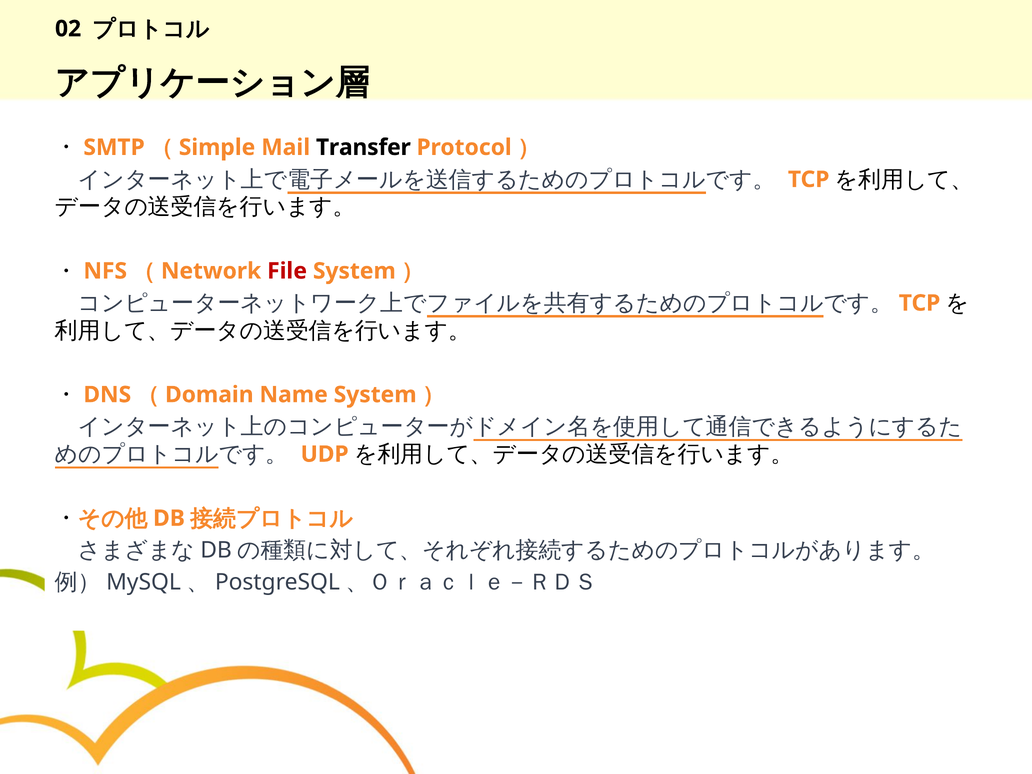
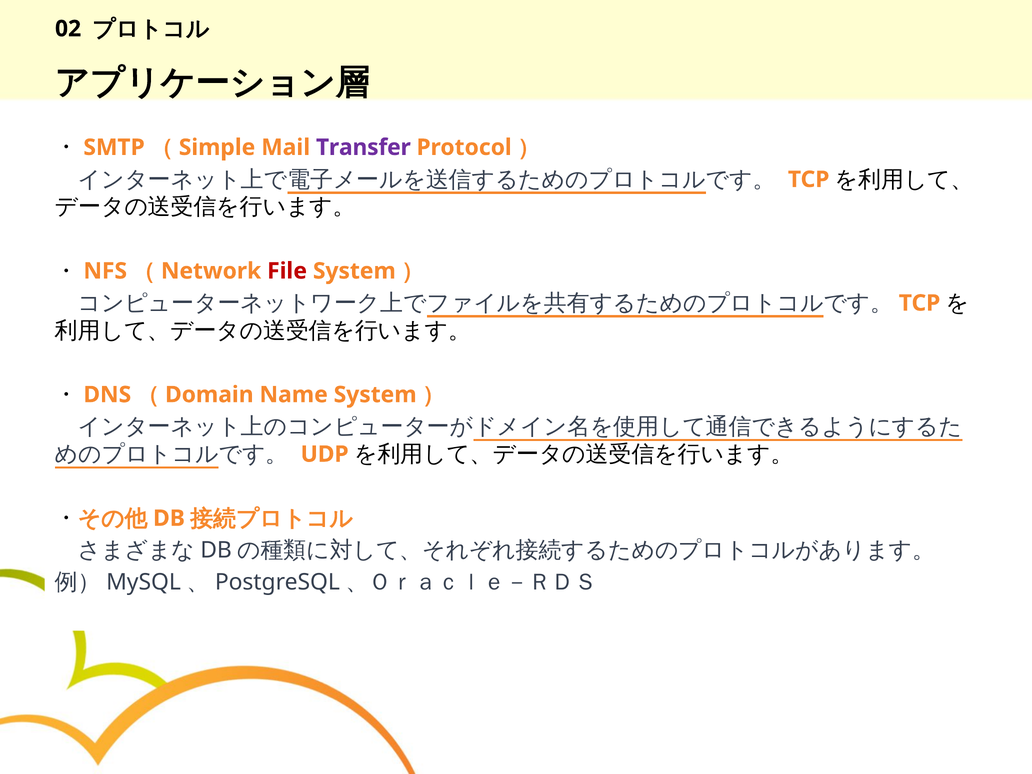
Transfer colour: black -> purple (363, 147)
